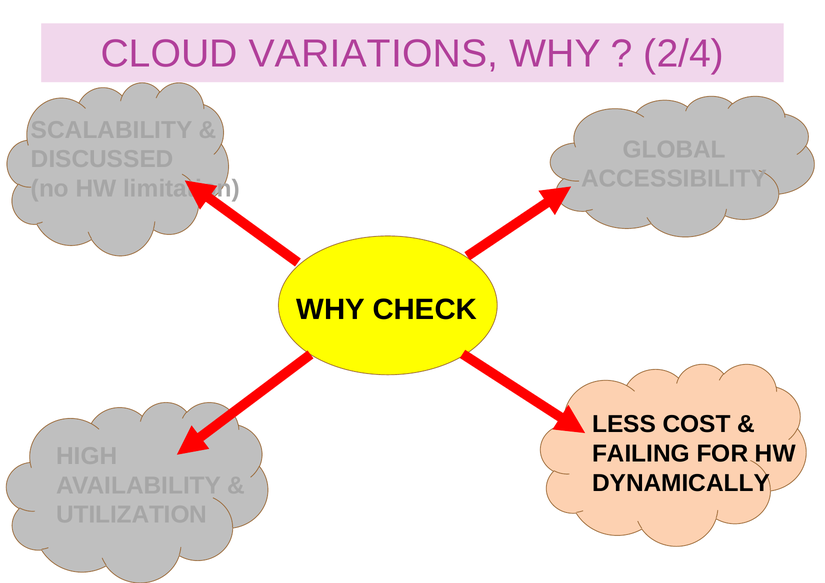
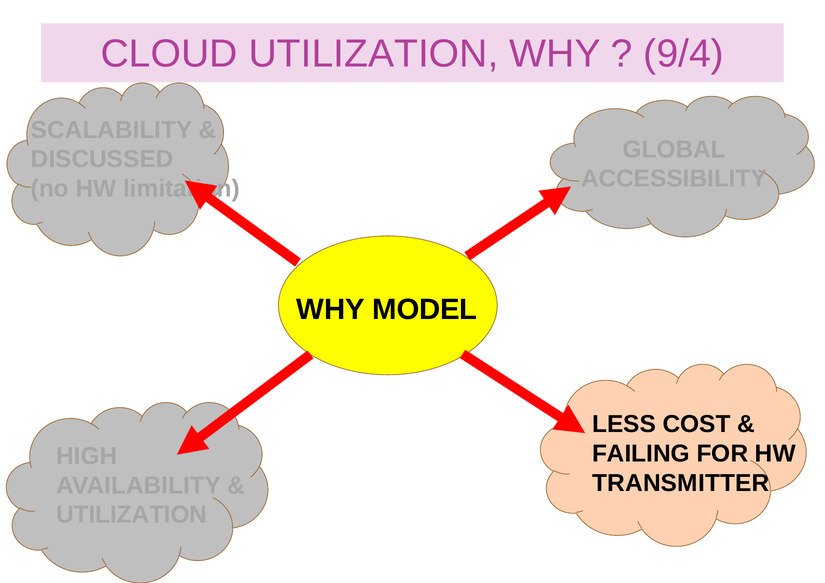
CLOUD VARIATIONS: VARIATIONS -> UTILIZATION (374, 54)
2/4: 2/4 -> 9/4 (684, 54)
CHECK: CHECK -> MODEL (425, 310)
DYNAMICALLY: DYNAMICALLY -> TRANSMITTER (681, 483)
